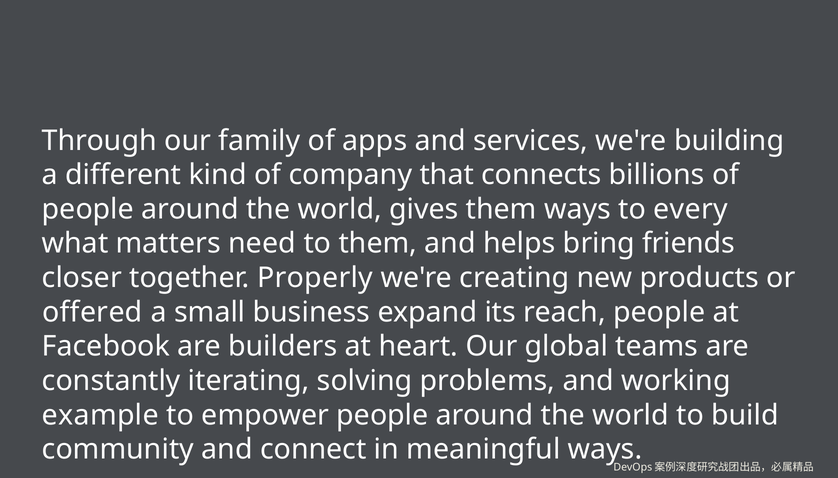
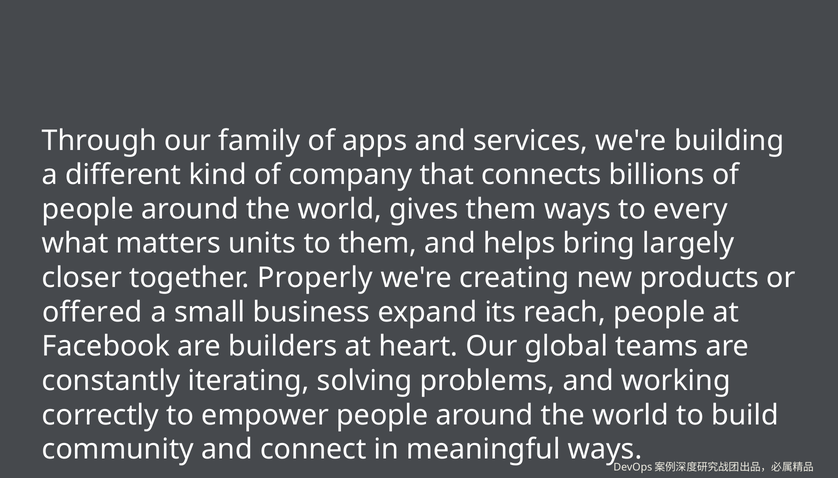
need: need -> units (262, 243)
friends: friends -> largely (688, 243)
example: example -> correctly (100, 415)
